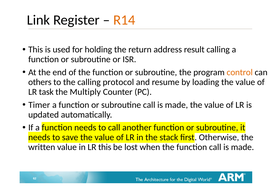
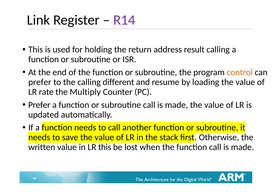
R14 colour: orange -> purple (124, 20)
others: others -> prefer (40, 82)
protocol: protocol -> different (118, 82)
task: task -> rate (46, 92)
Timer: Timer -> Prefer (39, 105)
